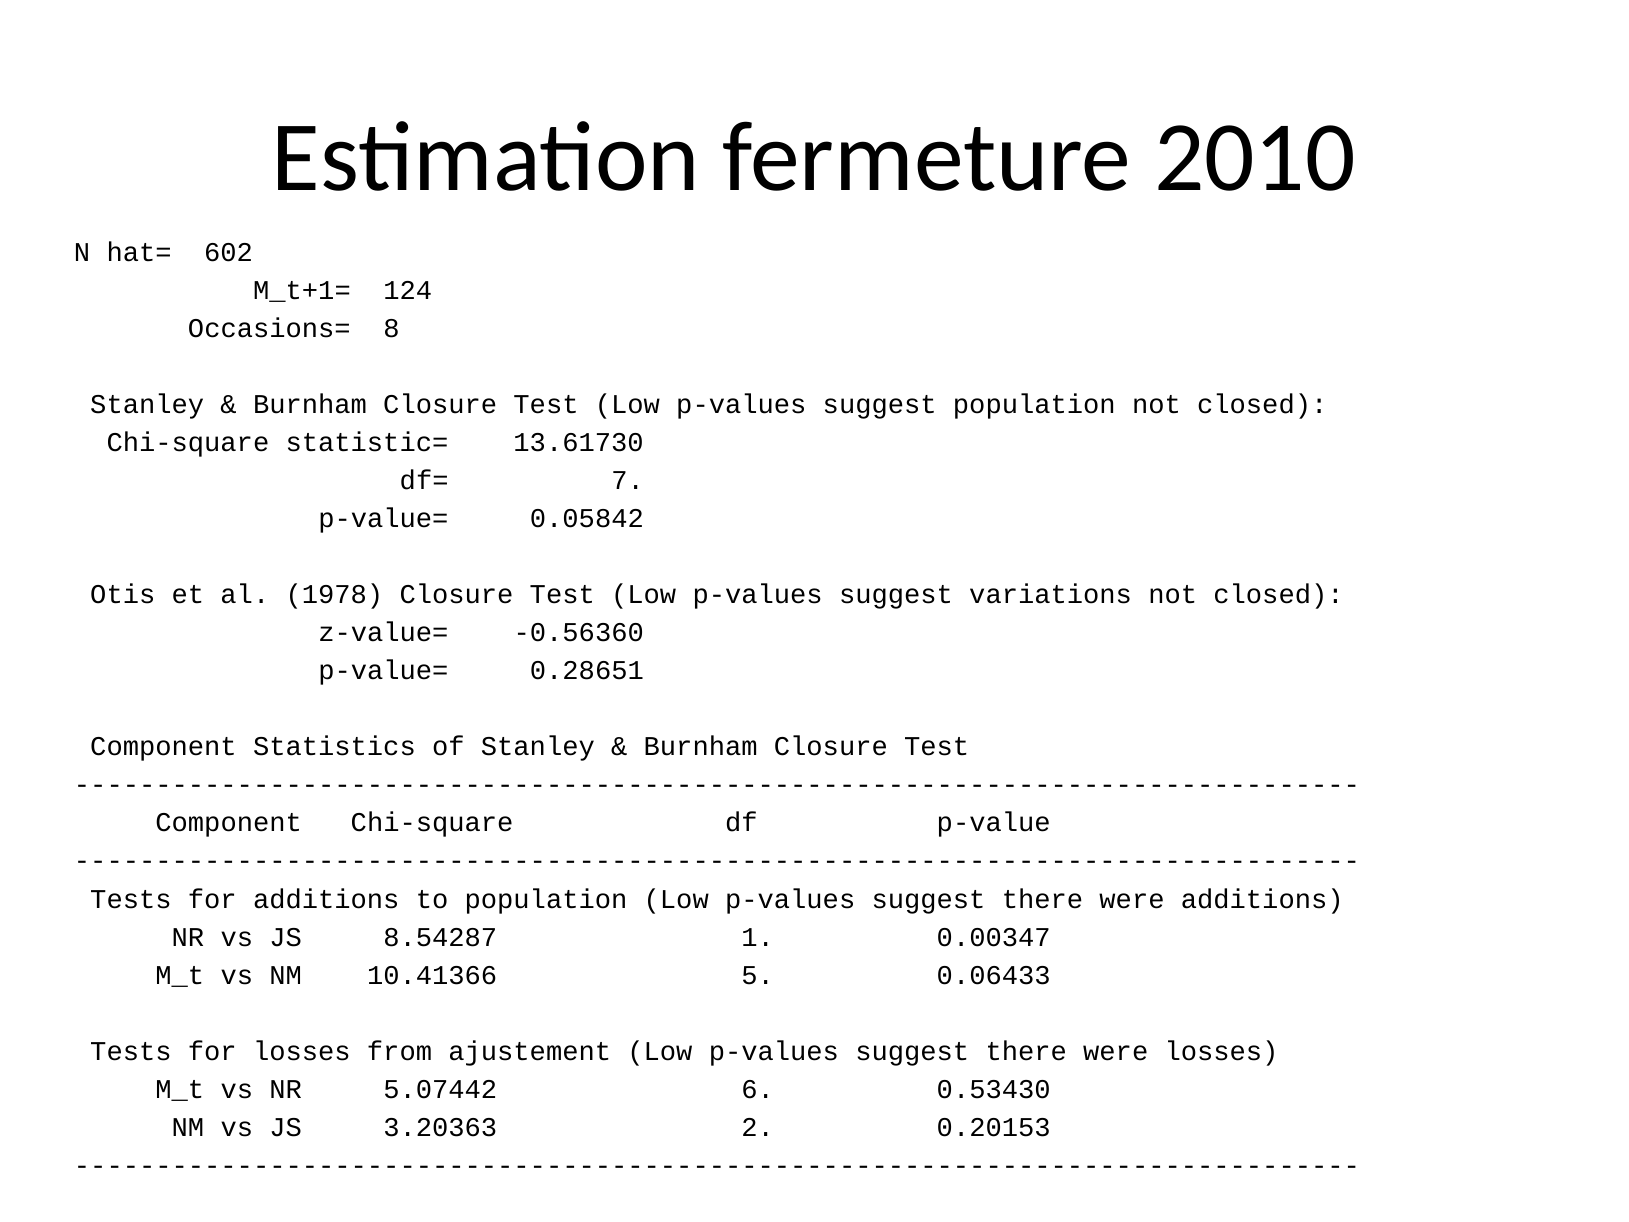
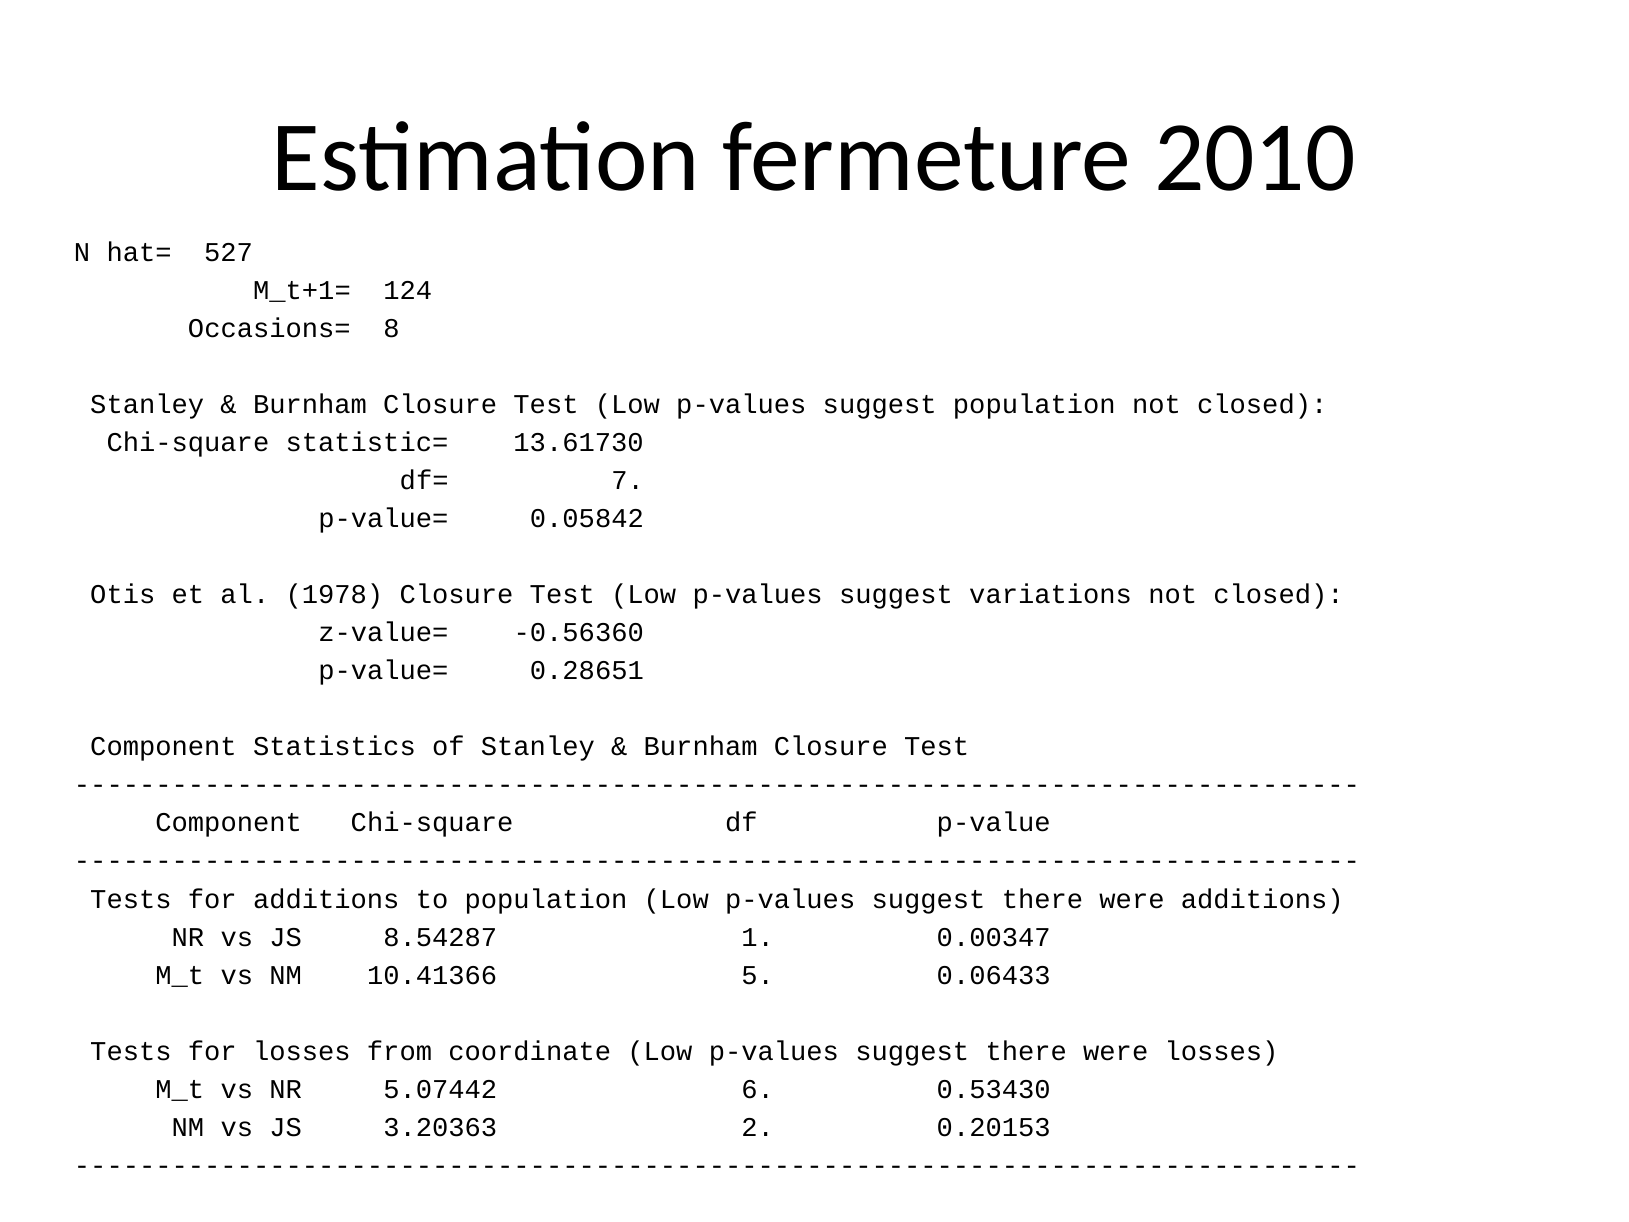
602: 602 -> 527 (229, 252)
ajustement: ajustement -> coordinate (530, 1051)
